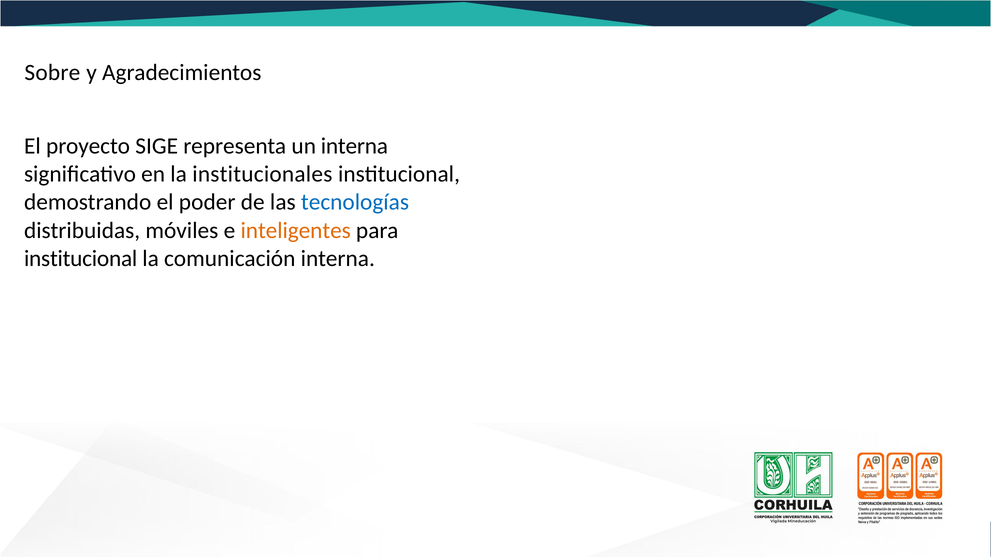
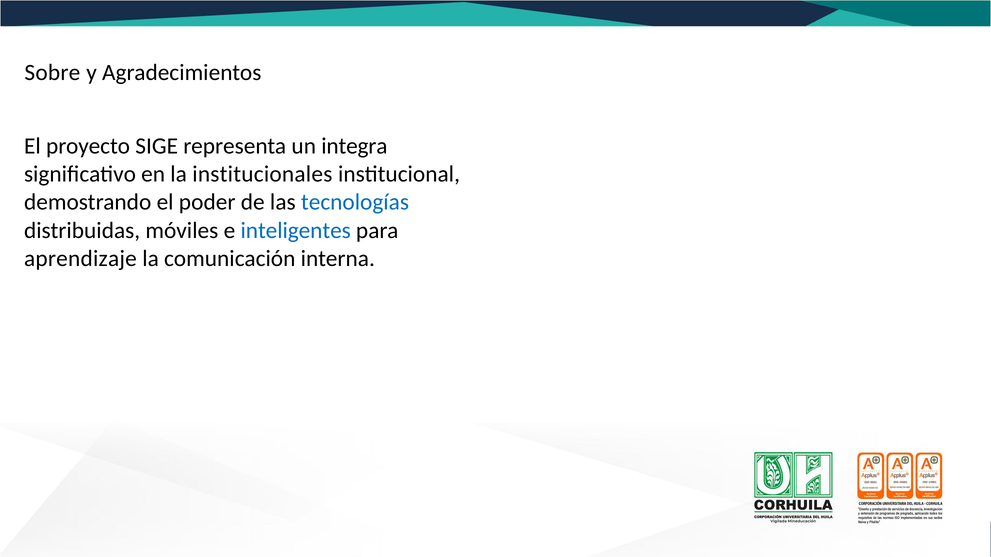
un interna: interna -> integra (354, 146)
inteligentes colour: orange -> blue (296, 230)
institucional: institucional -> aprendizaje (80, 259)
